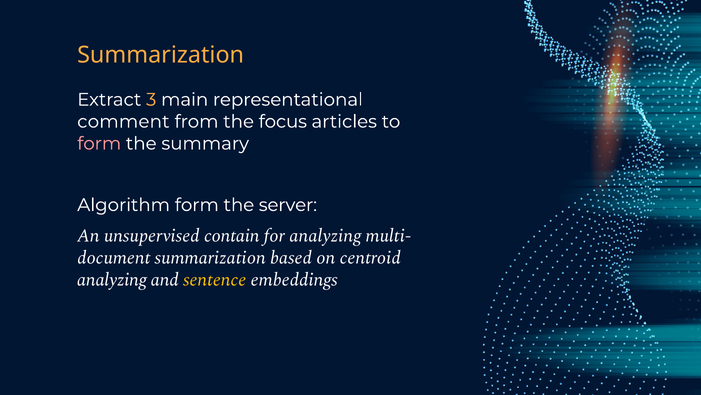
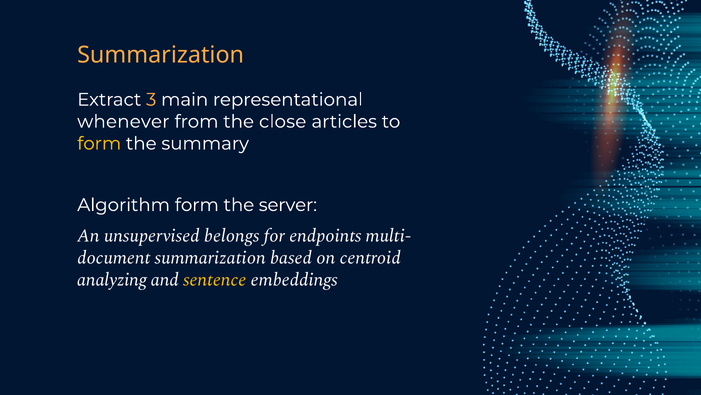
comment: comment -> whenever (123, 121)
focus: focus -> close (283, 121)
form colour: pink -> yellow (99, 143)
contain: contain -> belongs (232, 235)
for analyzing: analyzing -> endpoints (325, 235)
